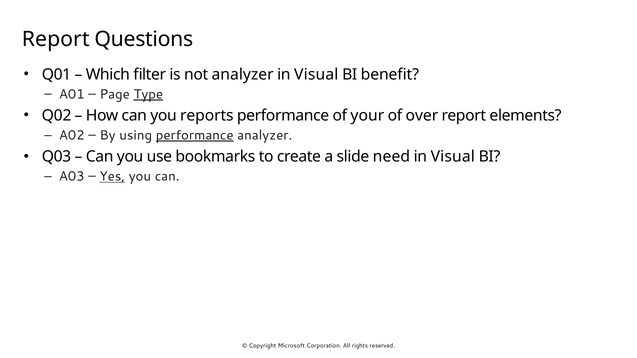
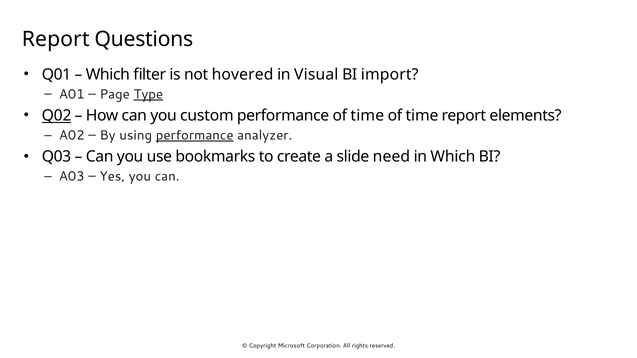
not analyzer: analyzer -> hovered (243, 75)
benefit: benefit -> import (390, 75)
Q02 underline: none -> present (57, 116)
reports: reports -> custom (207, 116)
performance of your: your -> time (367, 116)
over: over -> time (422, 116)
Visual: Visual -> Which (453, 157)
Yes underline: present -> none (112, 177)
